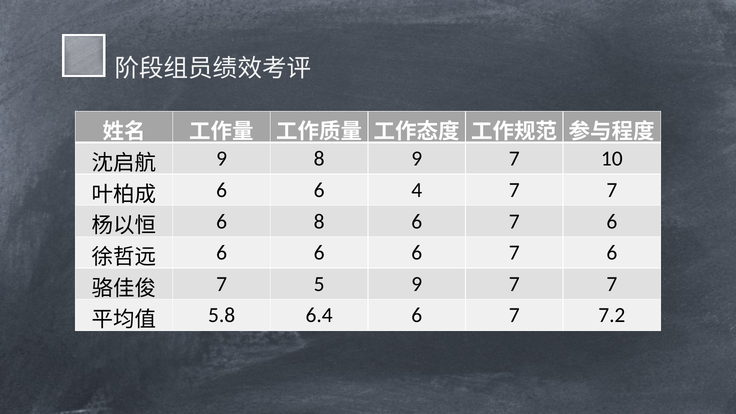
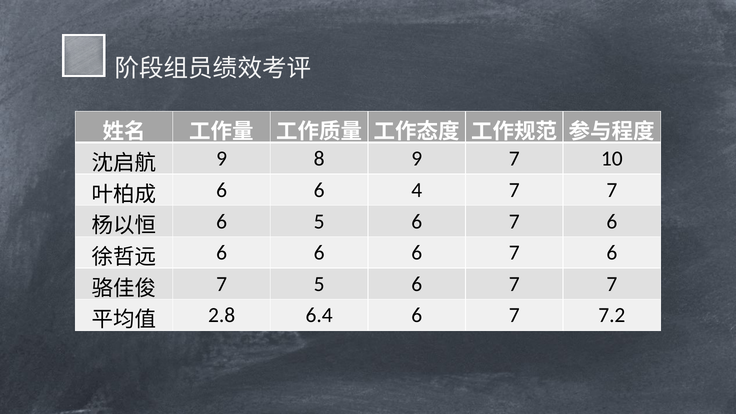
6 8: 8 -> 5 (319, 221)
7 5 9: 9 -> 6 (417, 284)
5.8: 5.8 -> 2.8 (222, 315)
